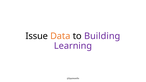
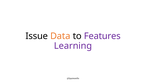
Building: Building -> Features (102, 36)
